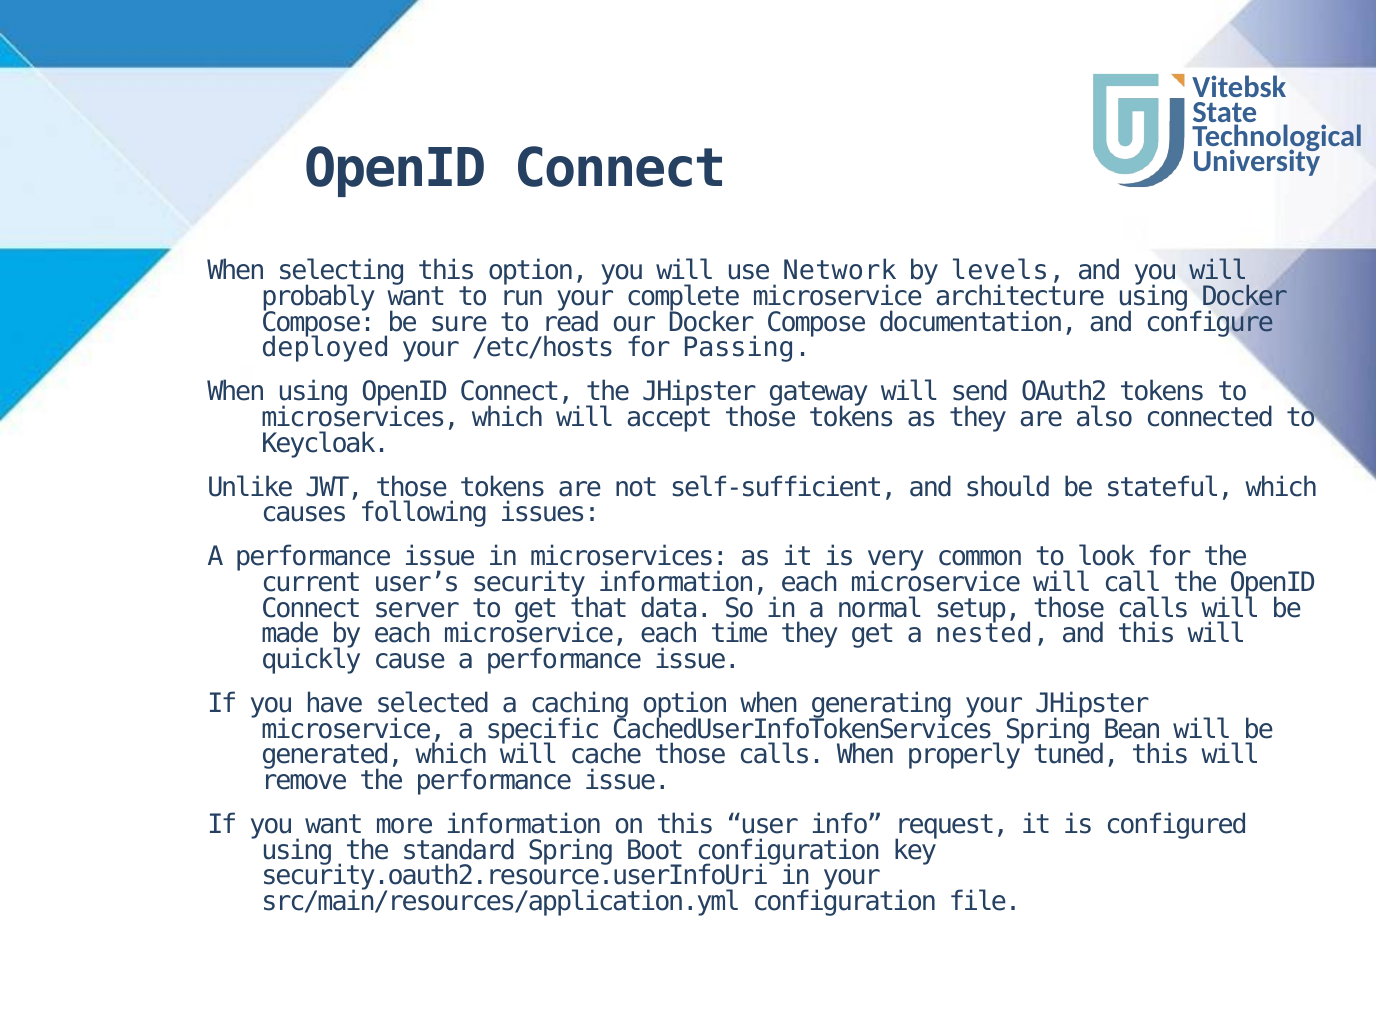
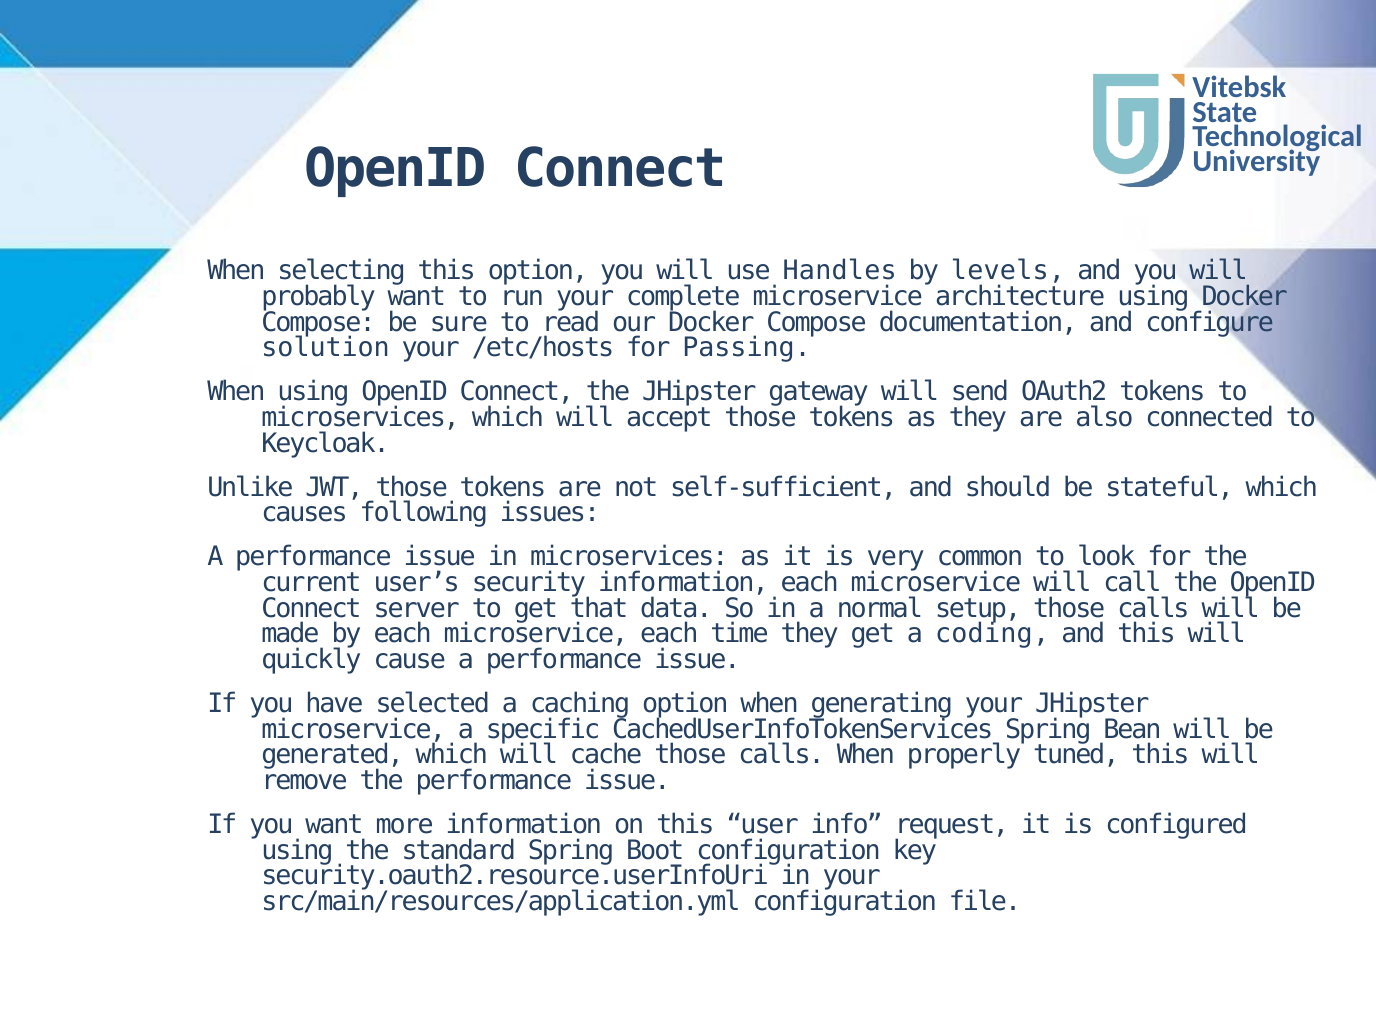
Network: Network -> Handles (840, 271)
deployed: deployed -> solution (326, 348)
nested: nested -> coding (992, 634)
